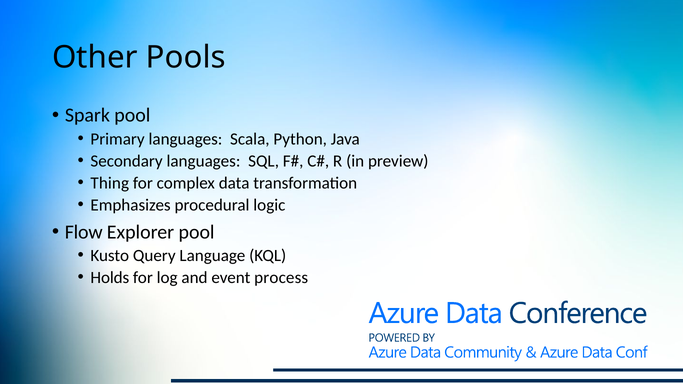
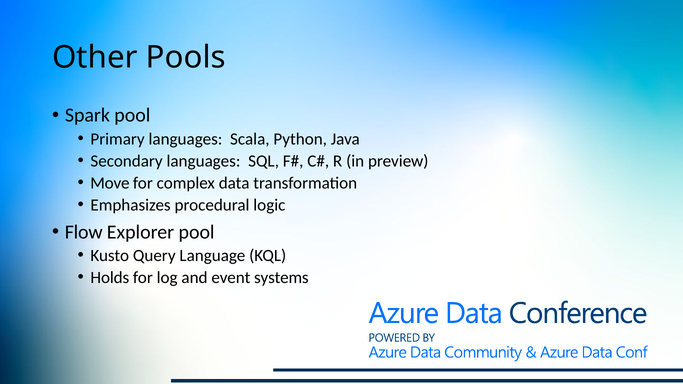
Thing: Thing -> Move (110, 183)
process: process -> systems (281, 278)
